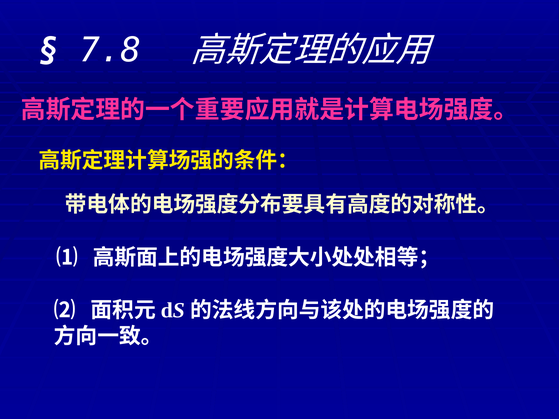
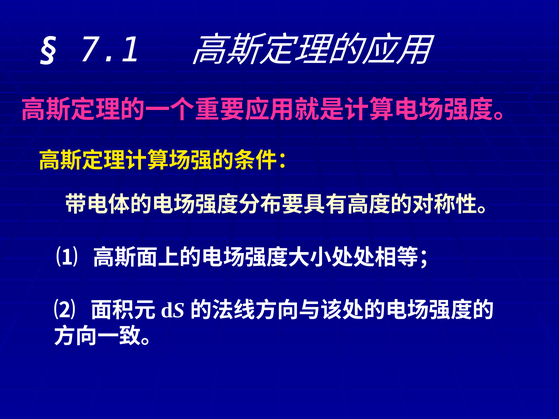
7.8: 7.8 -> 7.1 (110, 50)
